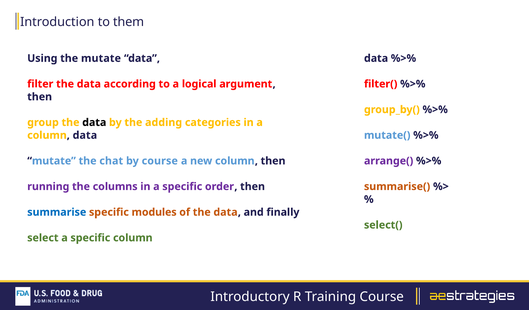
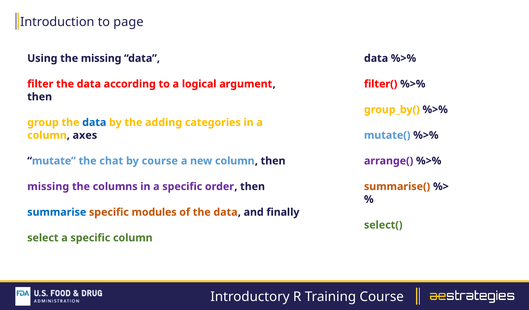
them: them -> page (128, 22)
the mutate: mutate -> missing (101, 58)
data colour: black -> blue (94, 122)
column data: data -> axes (85, 135)
running: running -> missing (48, 186)
